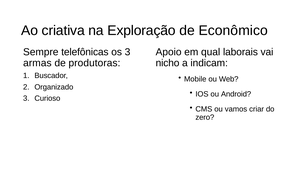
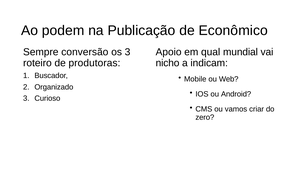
criativa: criativa -> podem (63, 30)
Exploração: Exploração -> Publicação (141, 30)
telefônicas: telefônicas -> conversão (85, 52)
laborais: laborais -> mundial (240, 52)
armas: armas -> roteiro (37, 63)
